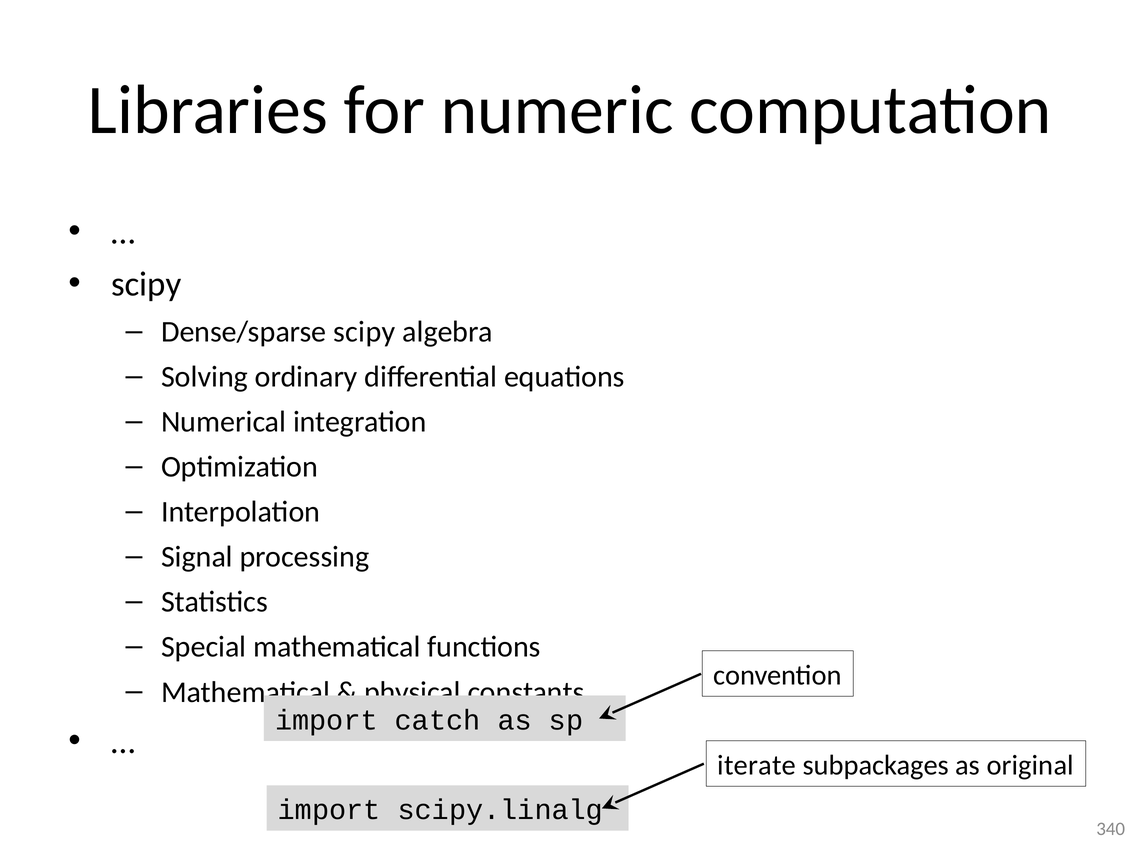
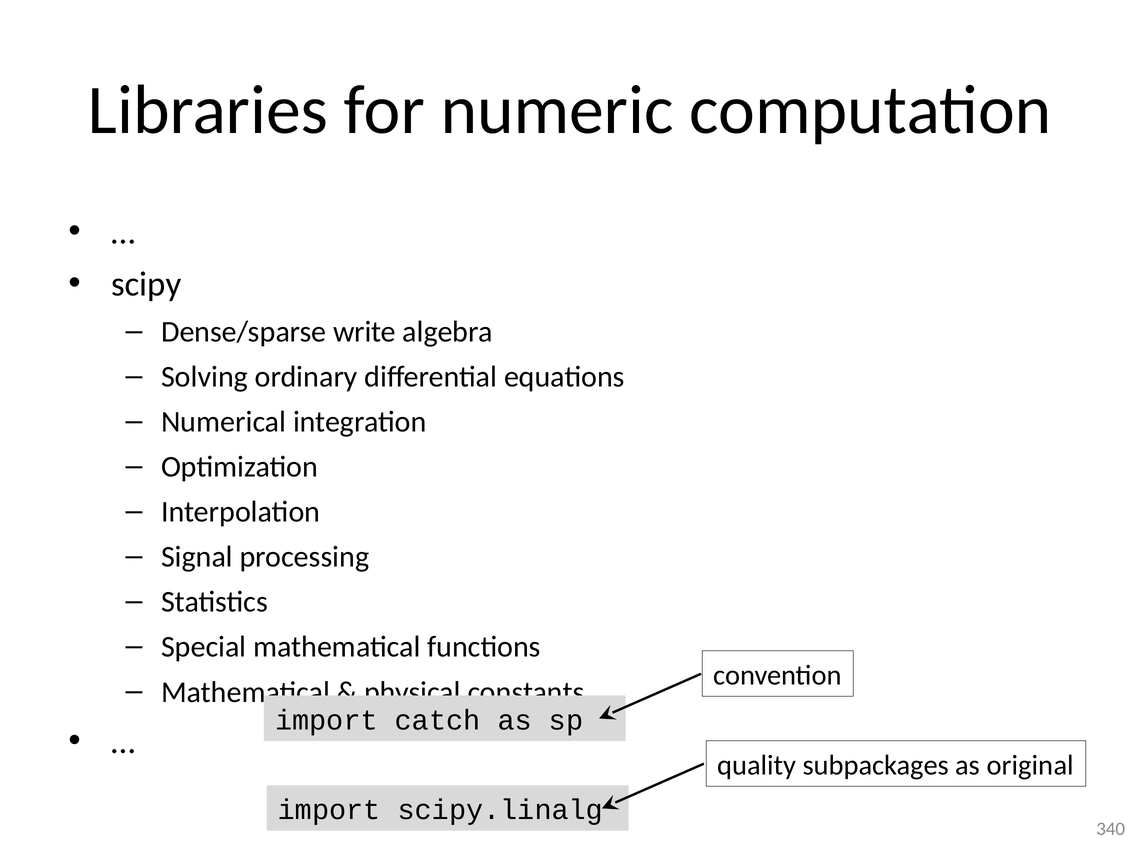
Dense/sparse scipy: scipy -> write (365, 332)
iterate: iterate -> quality (757, 765)
